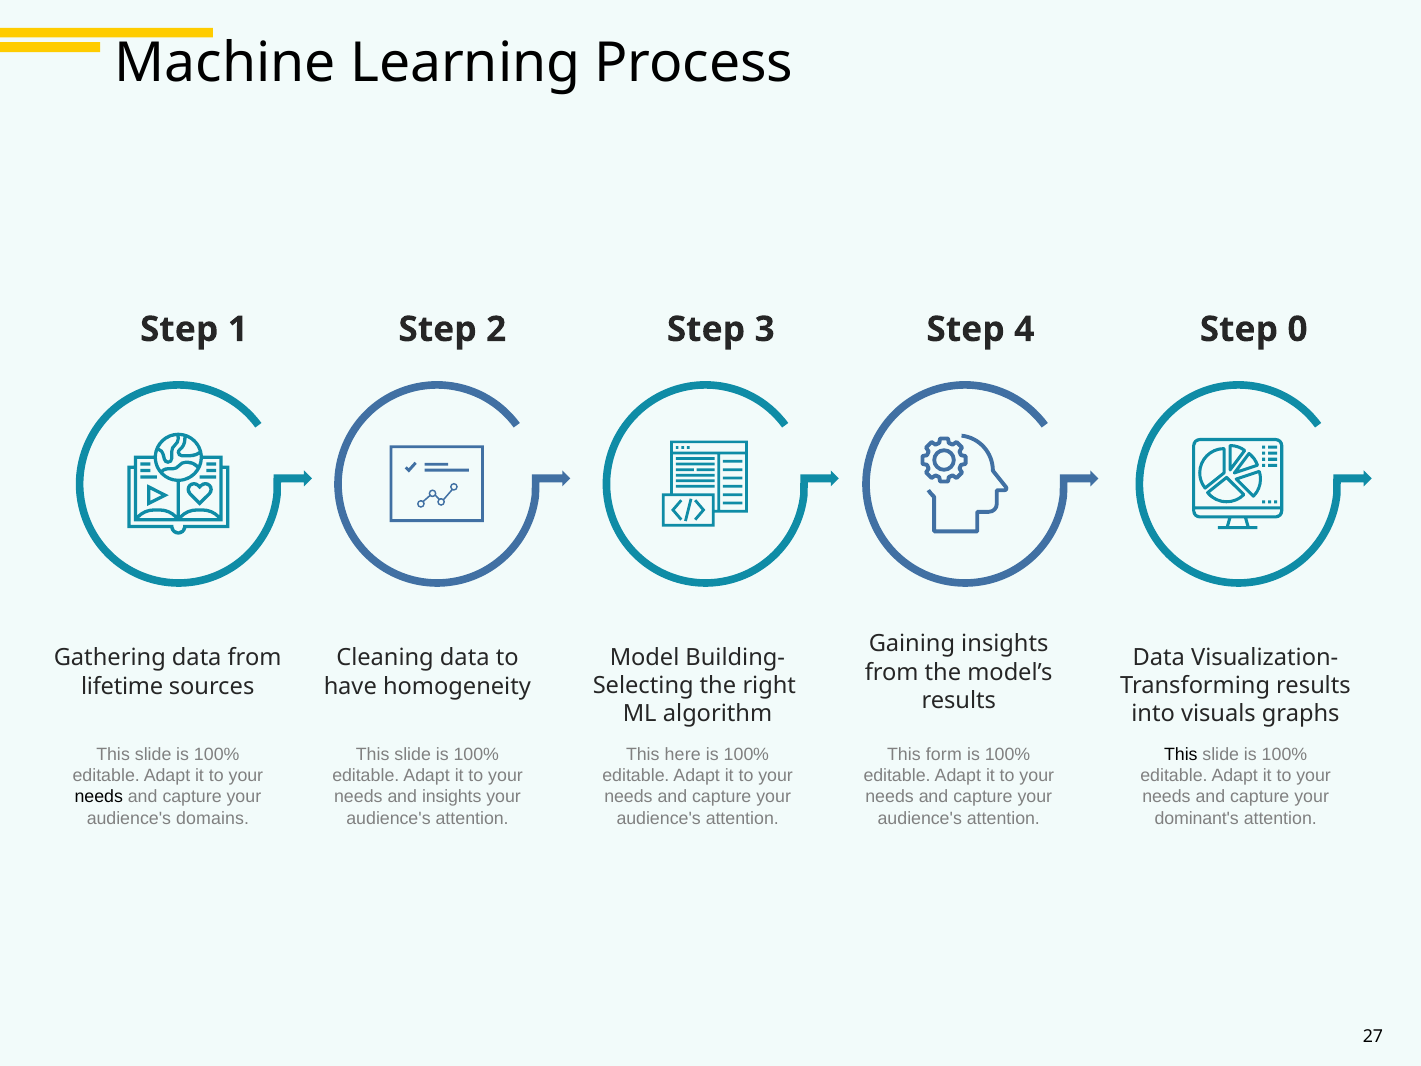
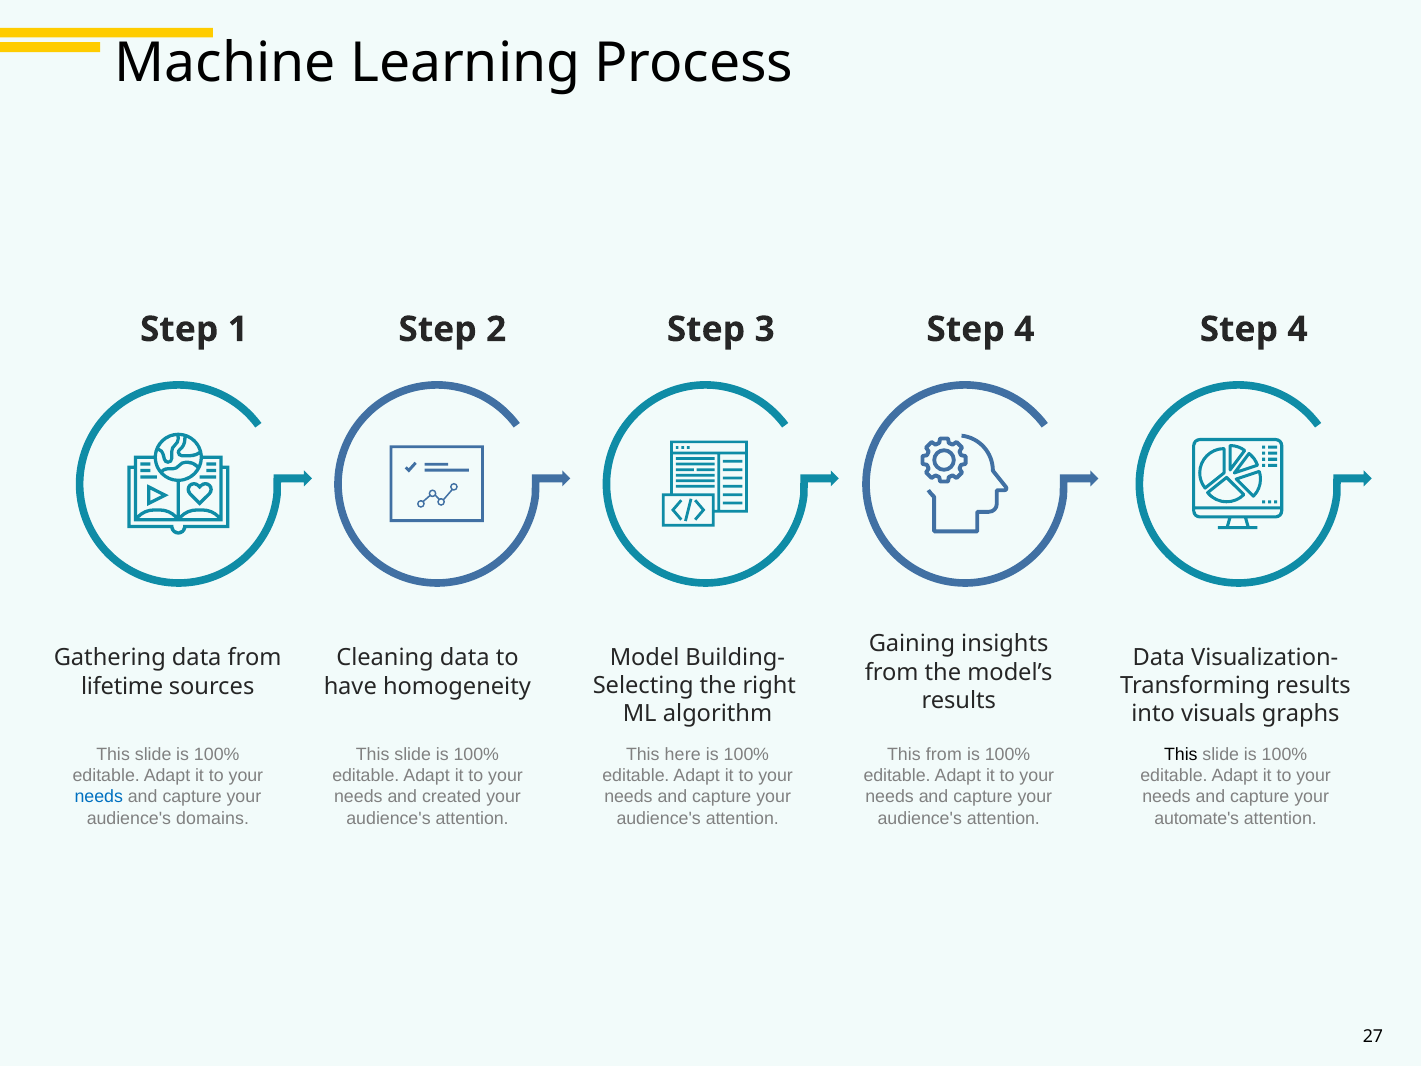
0: 0 -> 4 (1298, 329)
This form: form -> from (944, 754)
needs colour: black -> blue (99, 797)
and insights: insights -> created (452, 797)
dominant's: dominant's -> automate's (1197, 818)
